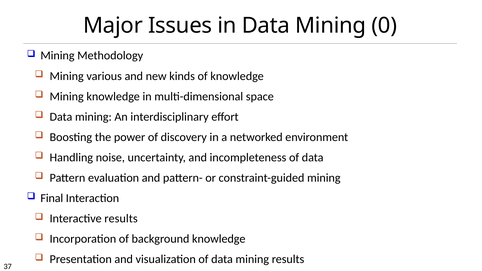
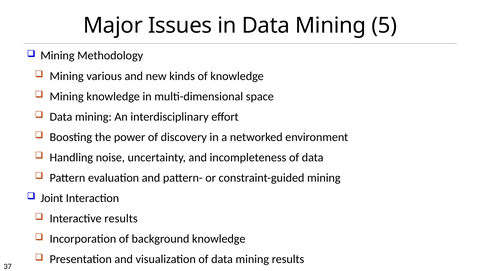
0: 0 -> 5 (384, 25)
Final: Final -> Joint (52, 198)
